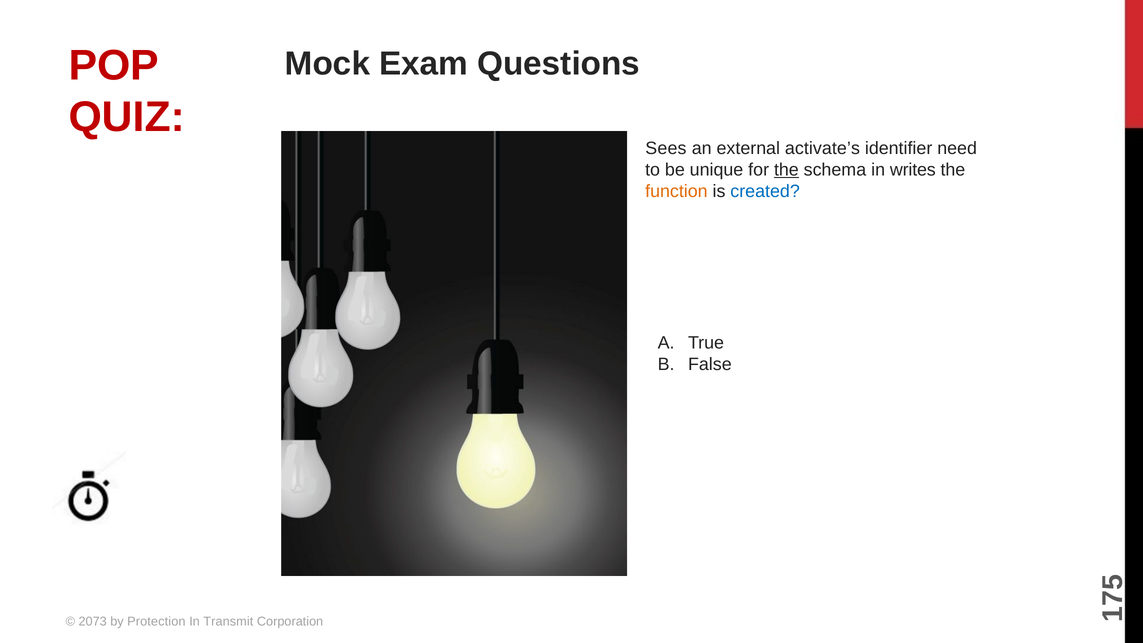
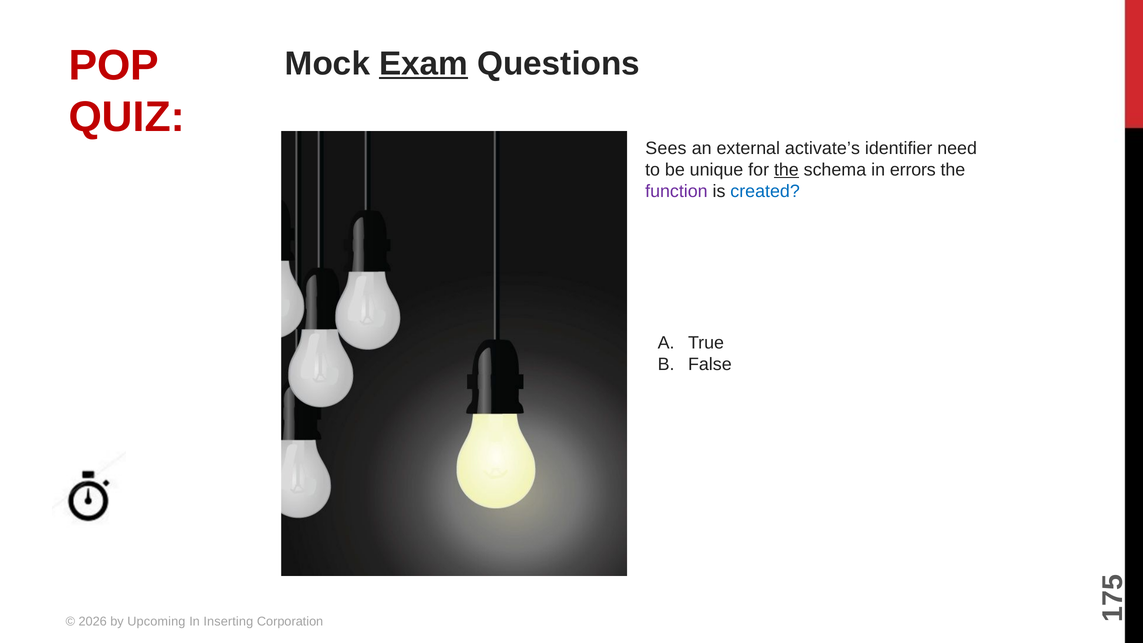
Exam underline: none -> present (424, 64)
writes: writes -> errors (913, 170)
function colour: orange -> purple (676, 191)
2073: 2073 -> 2026 (93, 621)
Protection: Protection -> Upcoming (156, 621)
Transmit: Transmit -> Inserting (228, 621)
